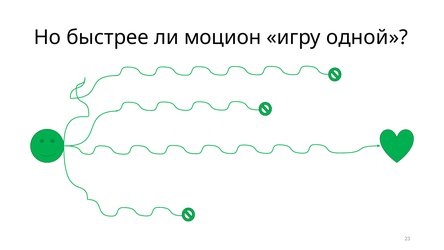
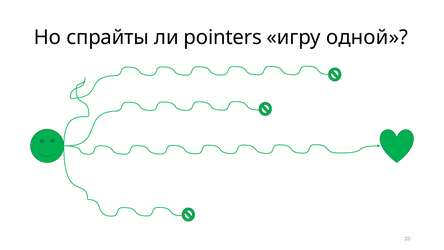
быстрее: быстрее -> спрайты (108, 37)
моцион: моцион -> pointers (223, 37)
